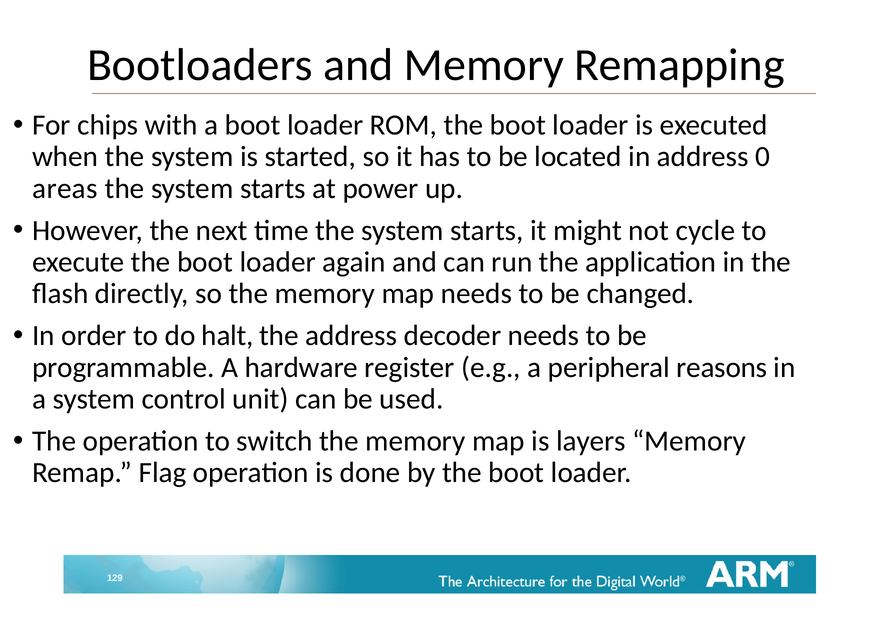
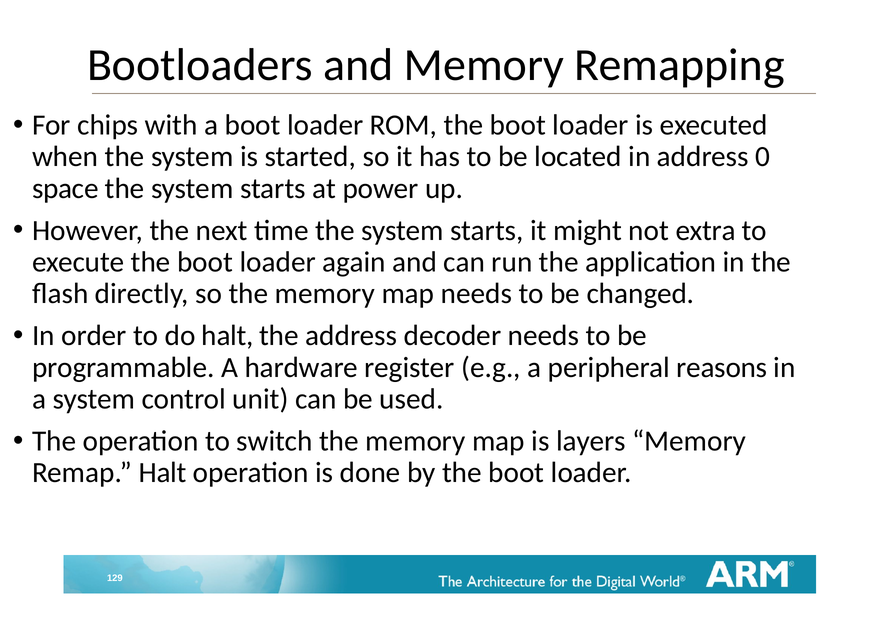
areas: areas -> space (65, 188)
cycle: cycle -> extra (706, 230)
Remap Flag: Flag -> Halt (163, 473)
